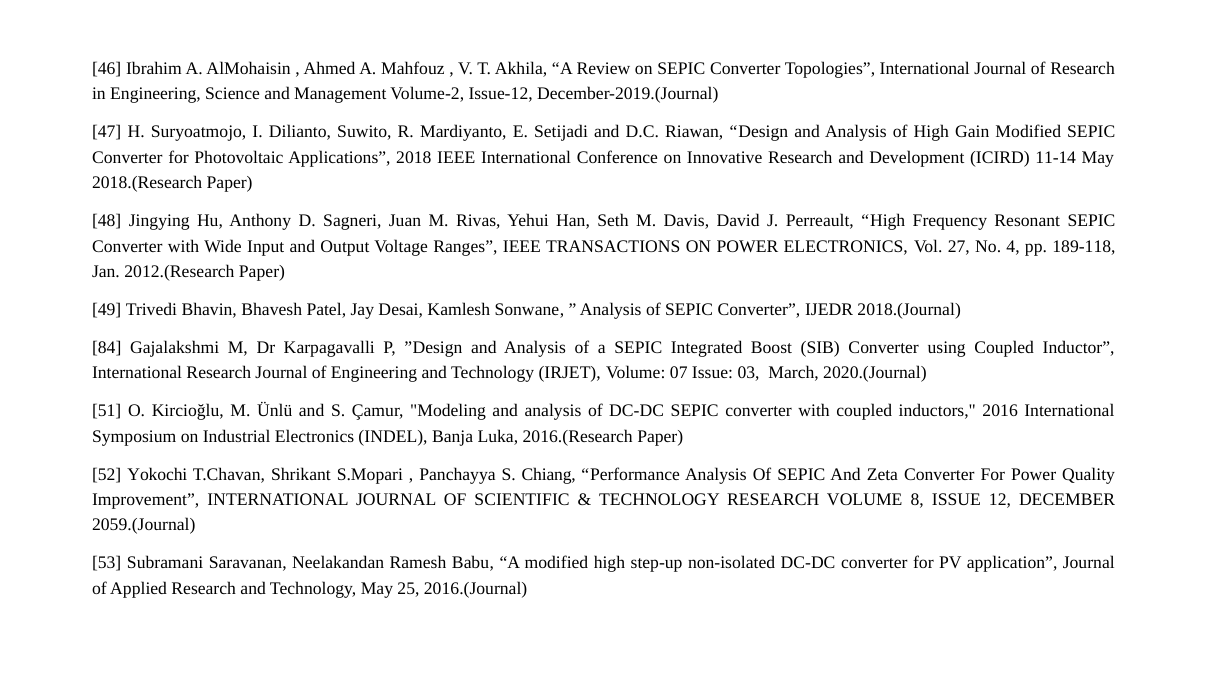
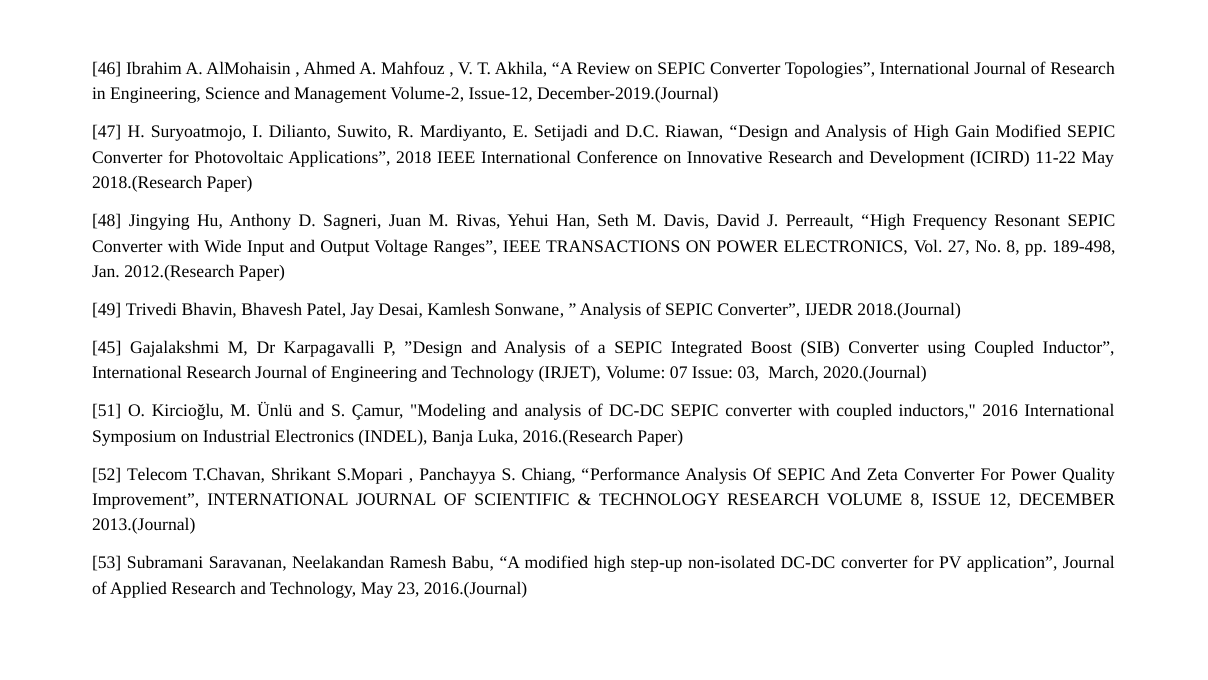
11-14: 11-14 -> 11-22 (1056, 157)
No 4: 4 -> 8 (1013, 246)
189-118: 189-118 -> 189-498 (1084, 246)
84: 84 -> 45 (107, 347)
Yokochi: Yokochi -> Telecom (157, 474)
2059.(Journal: 2059.(Journal -> 2013.(Journal (144, 525)
25: 25 -> 23 (408, 588)
